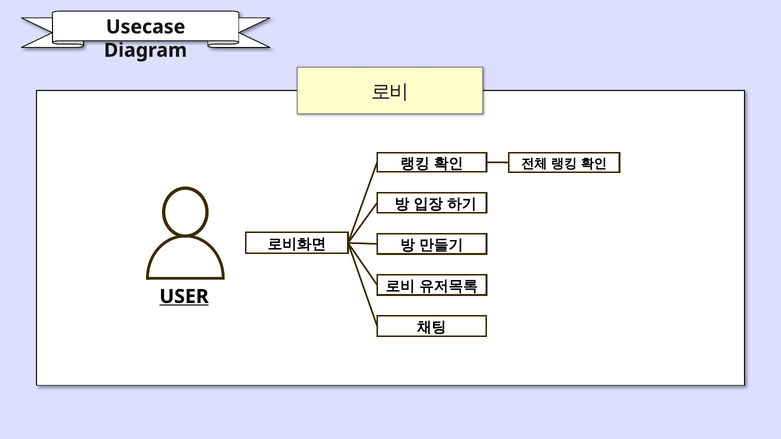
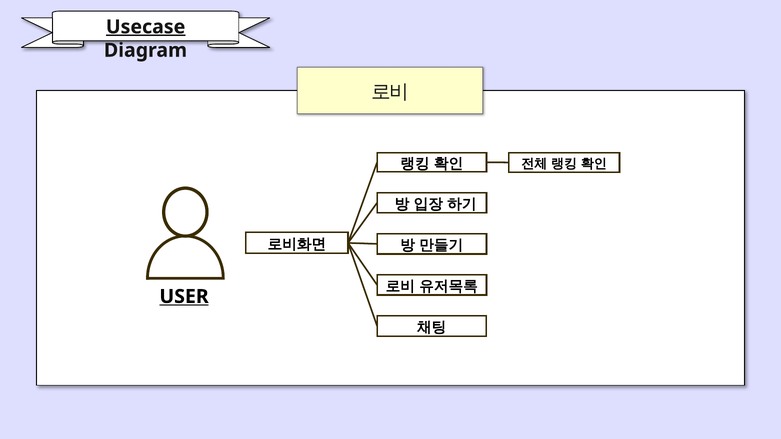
Usecase underline: none -> present (146, 27)
